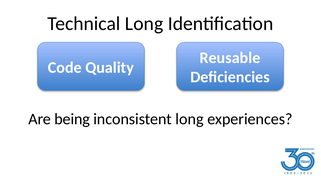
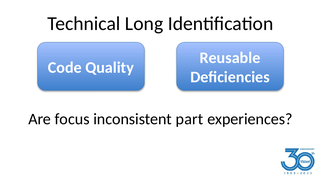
being: being -> focus (72, 119)
inconsistent long: long -> part (190, 119)
